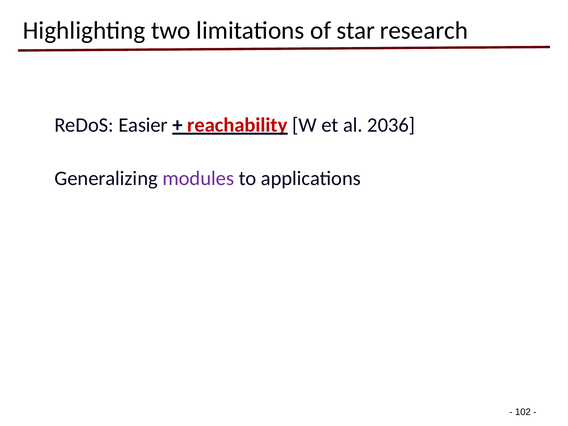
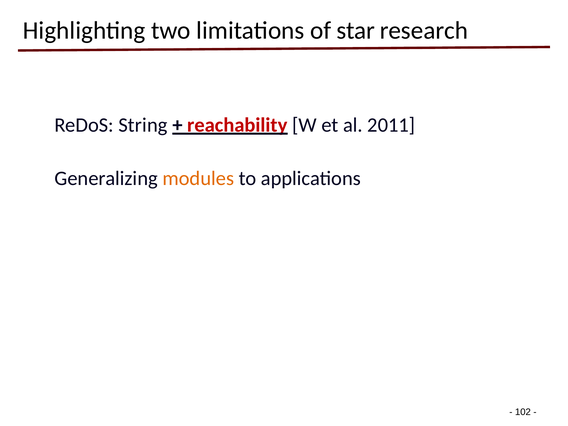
Easier: Easier -> String (143, 125)
2036: 2036 -> 2011 (391, 125)
modules colour: purple -> orange (198, 178)
